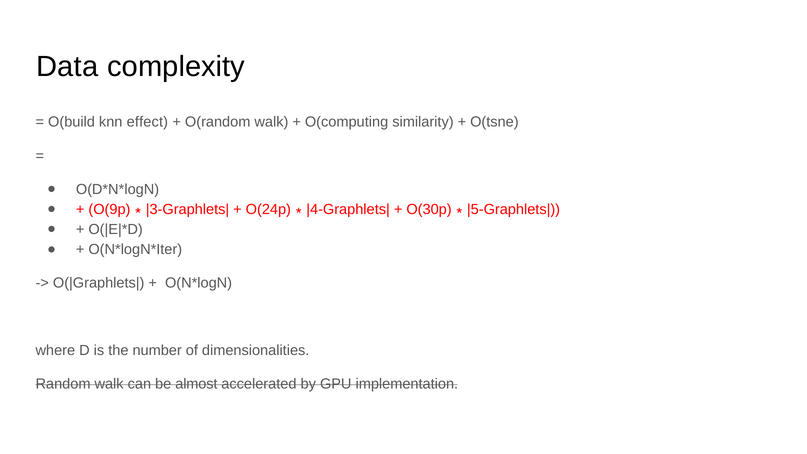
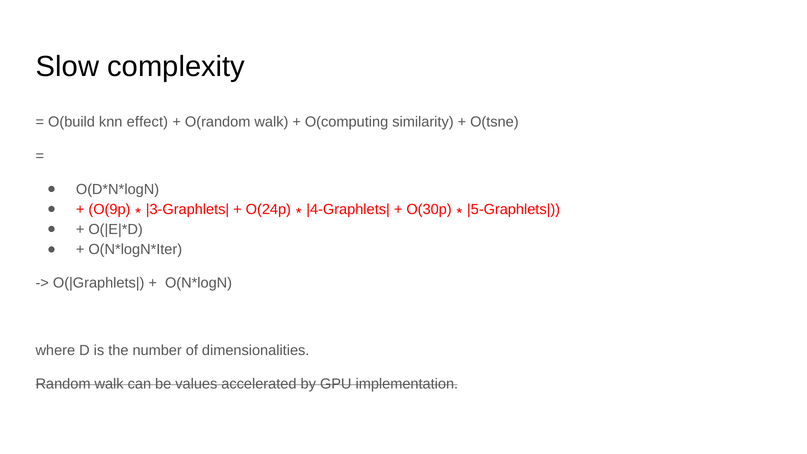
Data: Data -> Slow (67, 67)
almost: almost -> values (196, 384)
